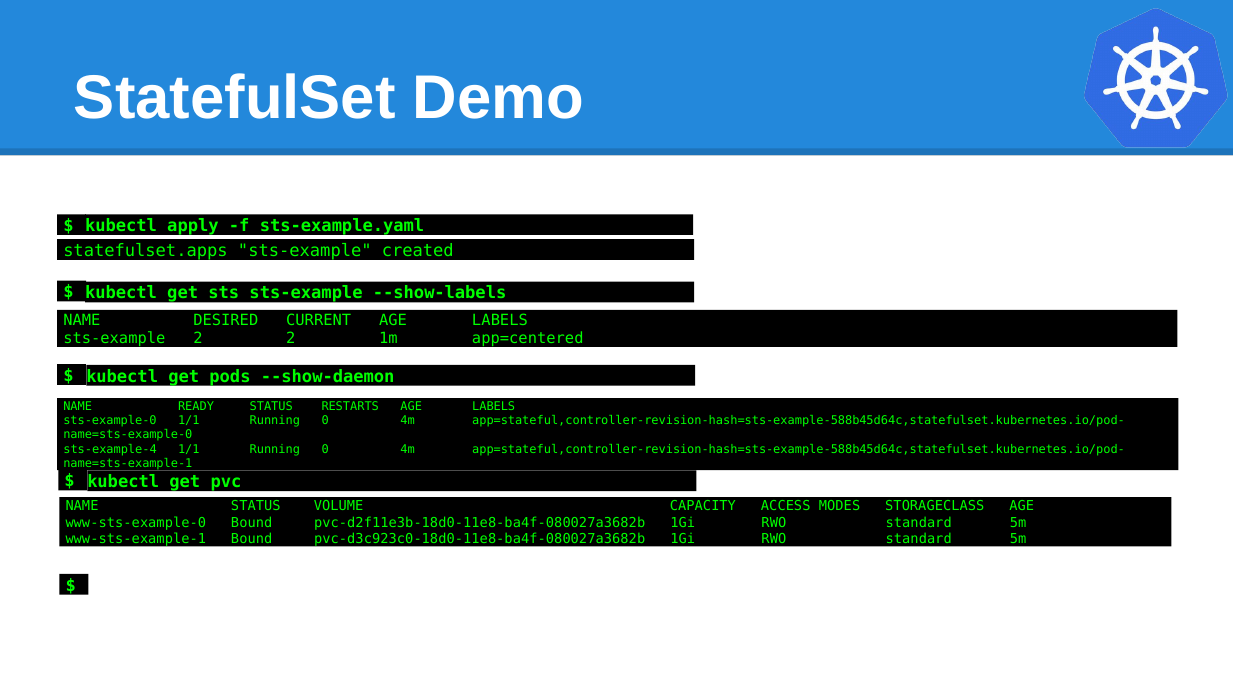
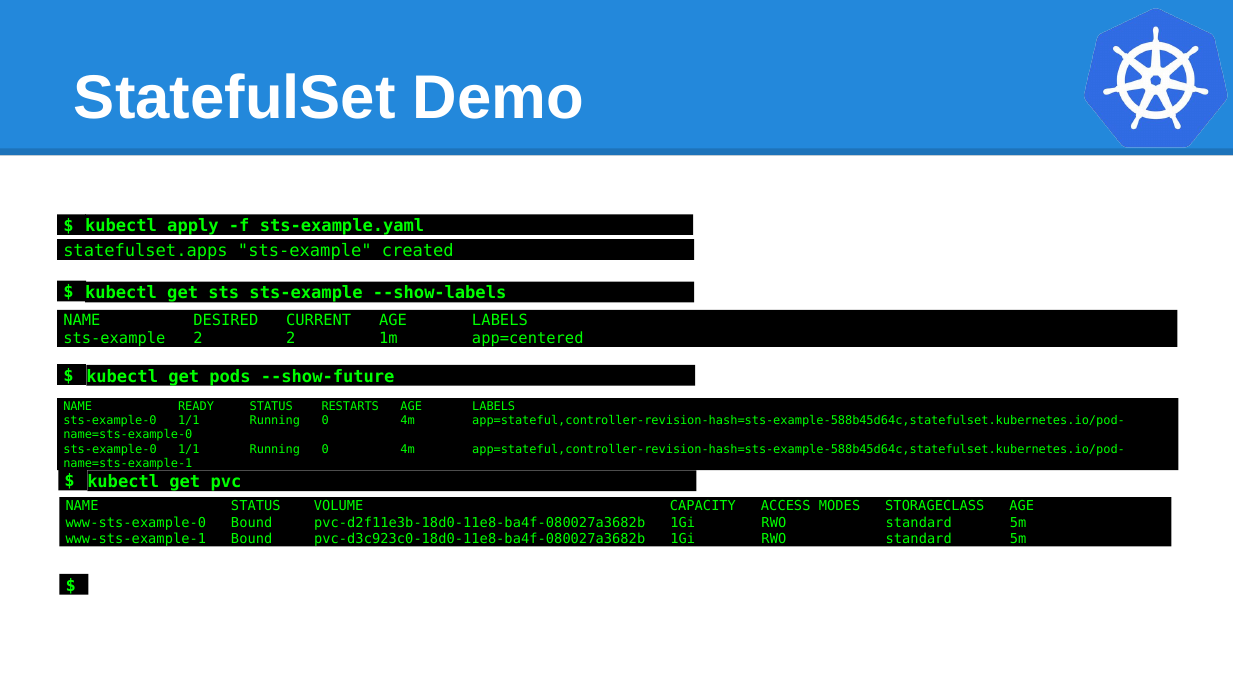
--show-daemon: --show-daemon -> --show-future (328, 376)
sts-example-4: sts-example-4 -> sts-example-0 (110, 449)
